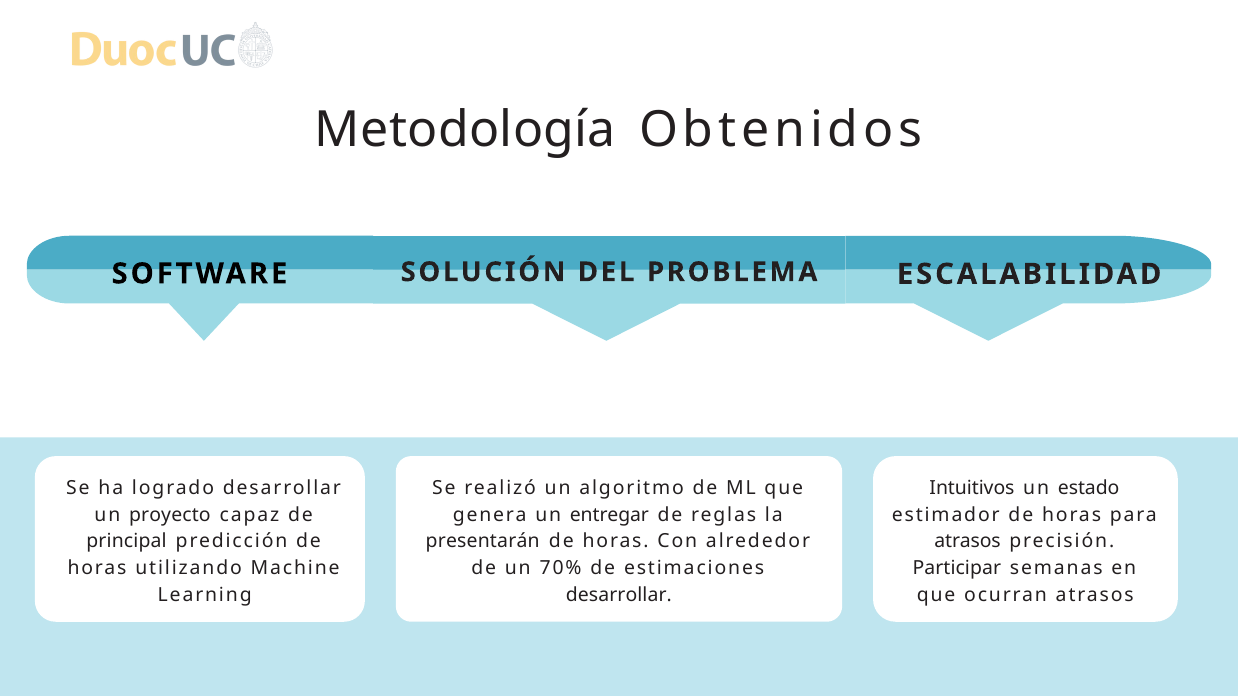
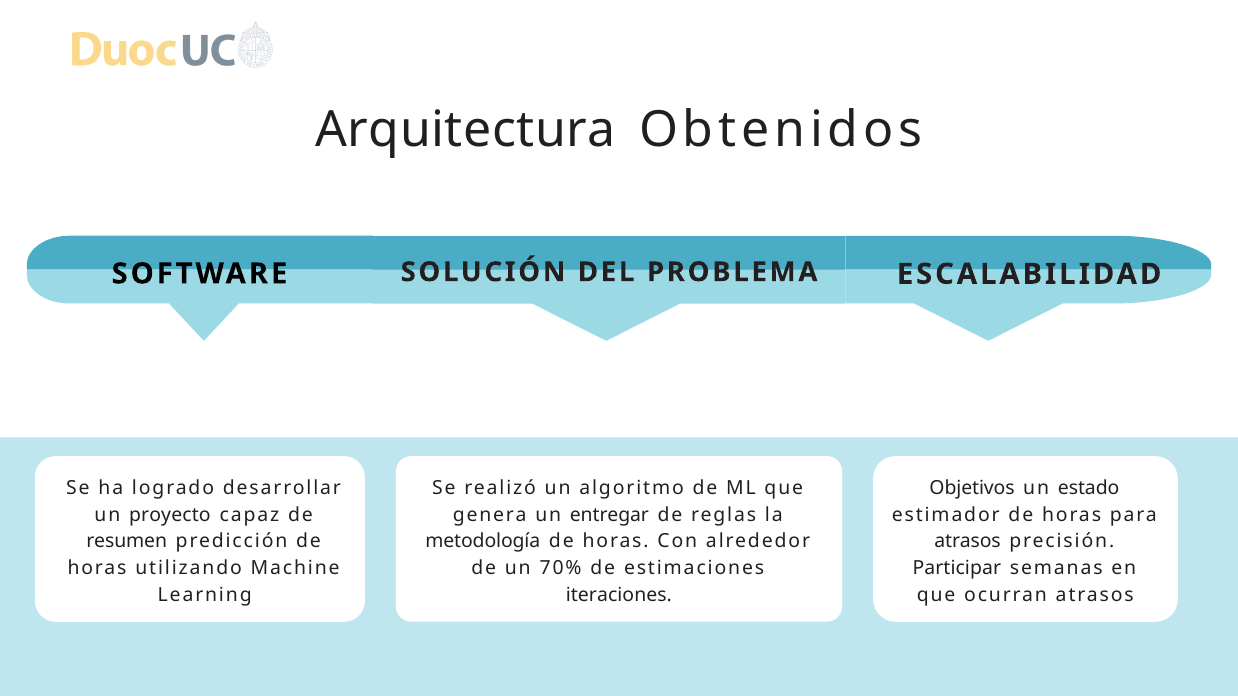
Metodología: Metodología -> Arquitectura (465, 130)
Intuitivos: Intuitivos -> Objetivos (972, 488)
principal: principal -> resumen (127, 542)
presentarán: presentarán -> metodología (483, 542)
desarrollar: desarrollar -> iteraciones (619, 595)
